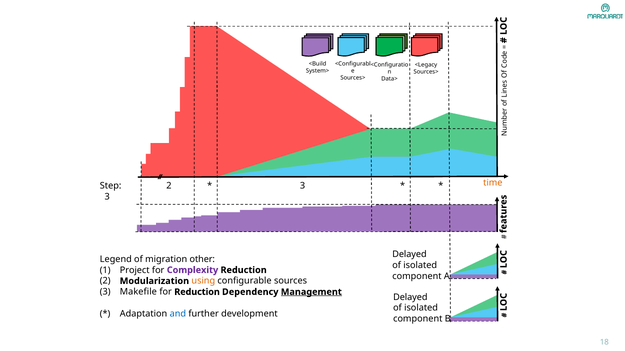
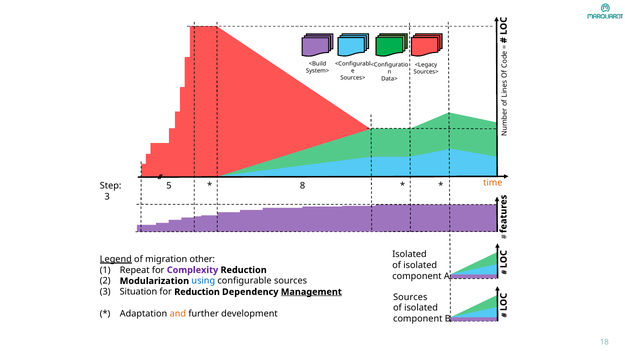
Step 2: 2 -> 5 (169, 186)
3: 3 -> 8 (303, 186)
Delayed: Delayed -> Isolated (409, 255)
Legend underline: none -> present (116, 260)
Project: Project -> Repeat (135, 270)
using colour: orange -> blue (203, 281)
Makefile: Makefile -> Situation (138, 292)
Delayed: Delayed -> Sources (410, 298)
and colour: blue -> orange (178, 314)
